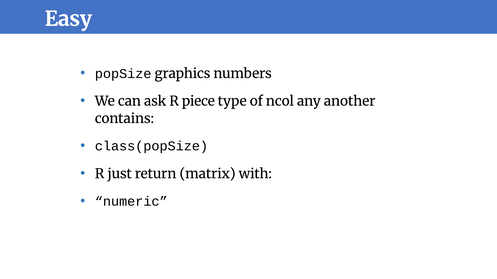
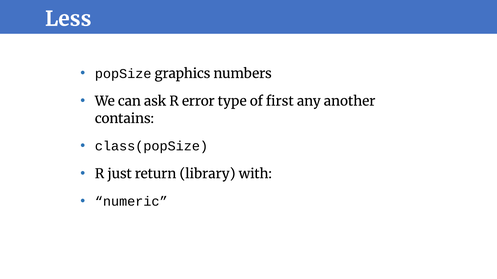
Easy: Easy -> Less (68, 19)
piece: piece -> error (198, 101)
ncol: ncol -> first (280, 101)
matrix: matrix -> library (207, 174)
